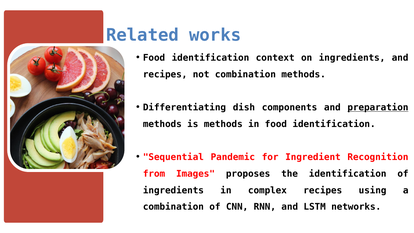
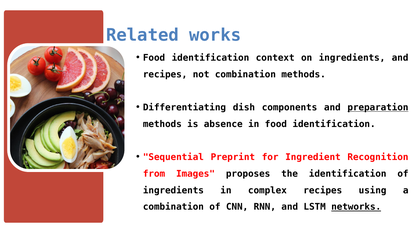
is methods: methods -> absence (223, 124)
Pandemic: Pandemic -> Preprint (233, 157)
networks underline: none -> present (356, 207)
